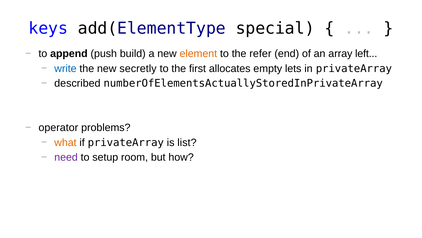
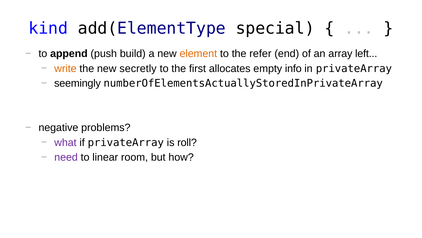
keys: keys -> kind (48, 28)
write colour: blue -> orange (65, 68)
lets: lets -> info (293, 68)
described: described -> seemingly (77, 83)
operator: operator -> negative (58, 127)
what colour: orange -> purple (65, 142)
list: list -> roll (187, 142)
setup: setup -> linear (105, 157)
